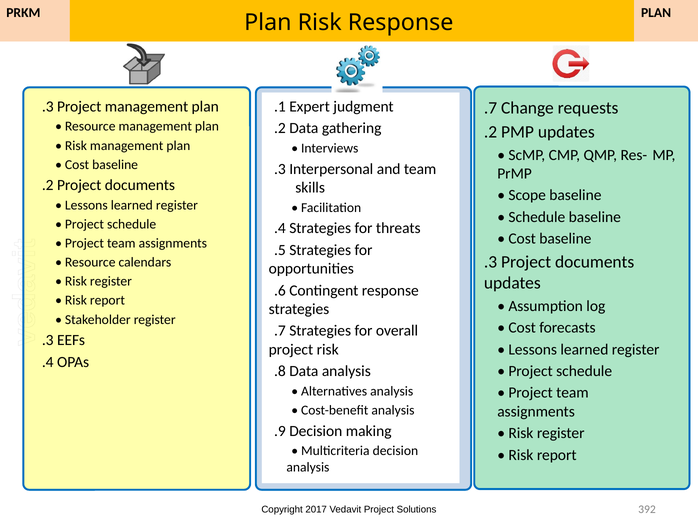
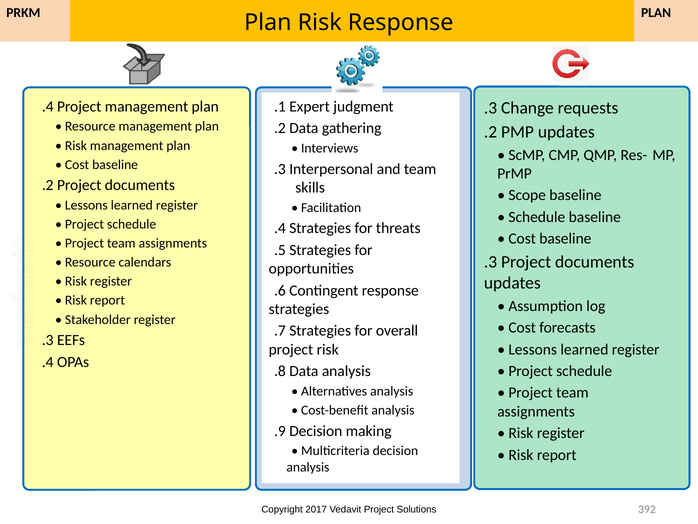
.3: .3 -> .4 (48, 106)
.7: .7 -> .3 (491, 108)
